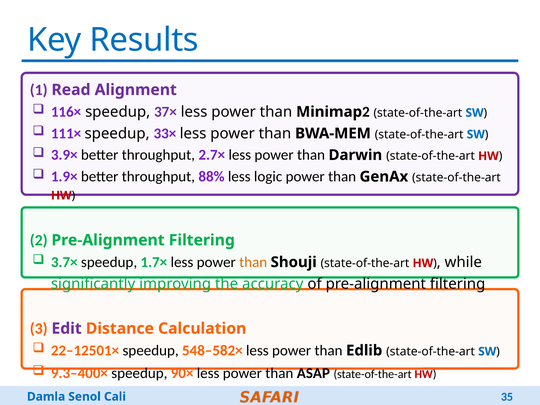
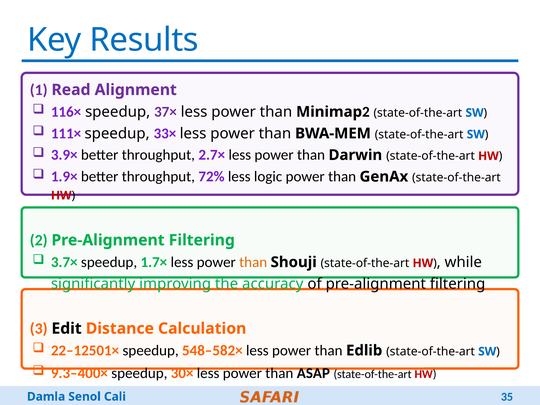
88%: 88% -> 72% (212, 177)
Edit colour: purple -> black (67, 329)
90×: 90× -> 30× (182, 373)
